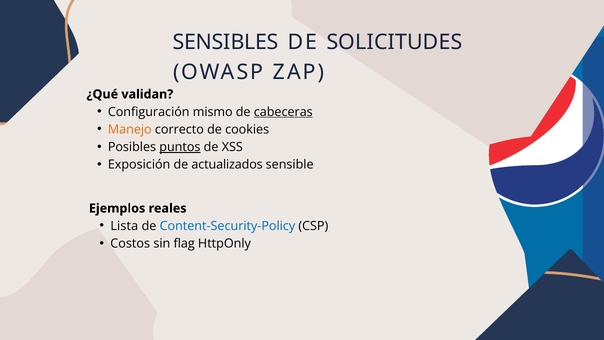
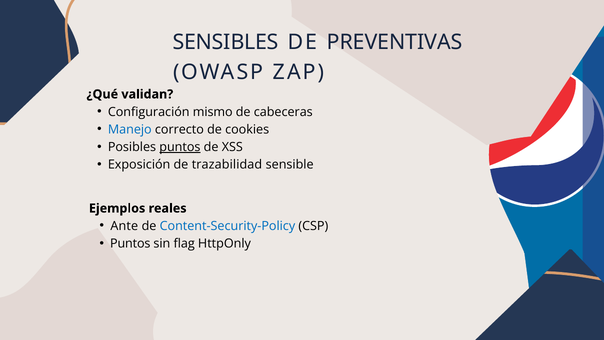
SOLICITUDES: SOLICITUDES -> PREVENTIVAS (395, 42)
cabeceras underline: present -> none (283, 112)
Manejo colour: orange -> blue (130, 129)
actualizados: actualizados -> trazabilidad (227, 165)
Lista: Lista -> Ante (124, 226)
Costos: Costos -> Puntos (130, 243)
